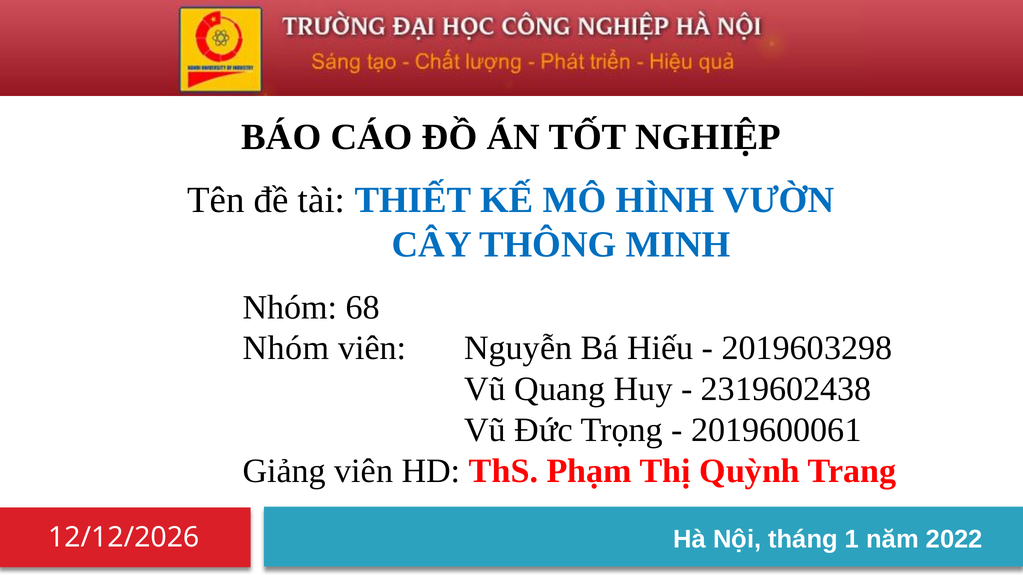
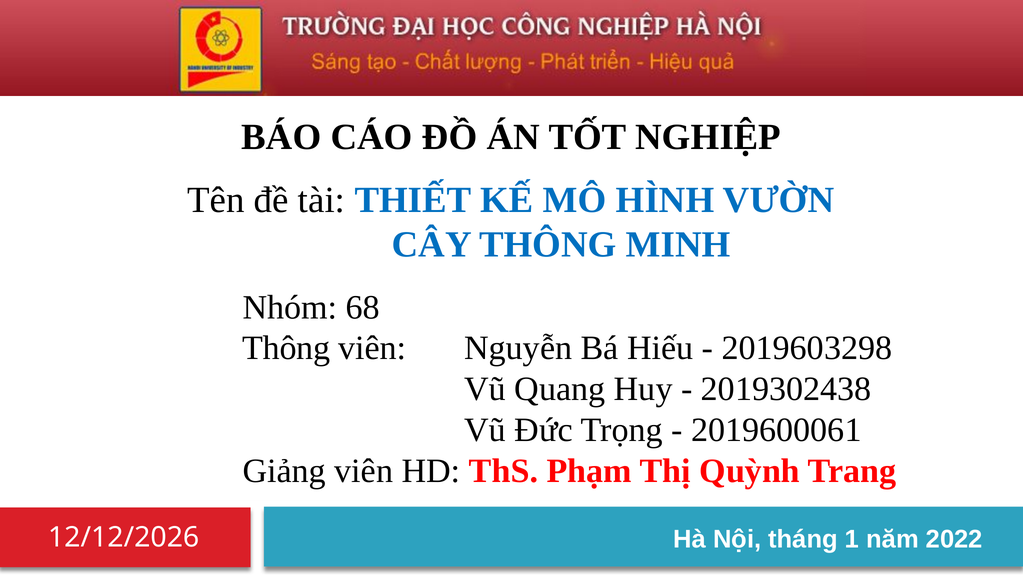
Nhóm: Nhóm -> Thông (286, 348)
2319602438: 2319602438 -> 2019302438 (786, 389)
